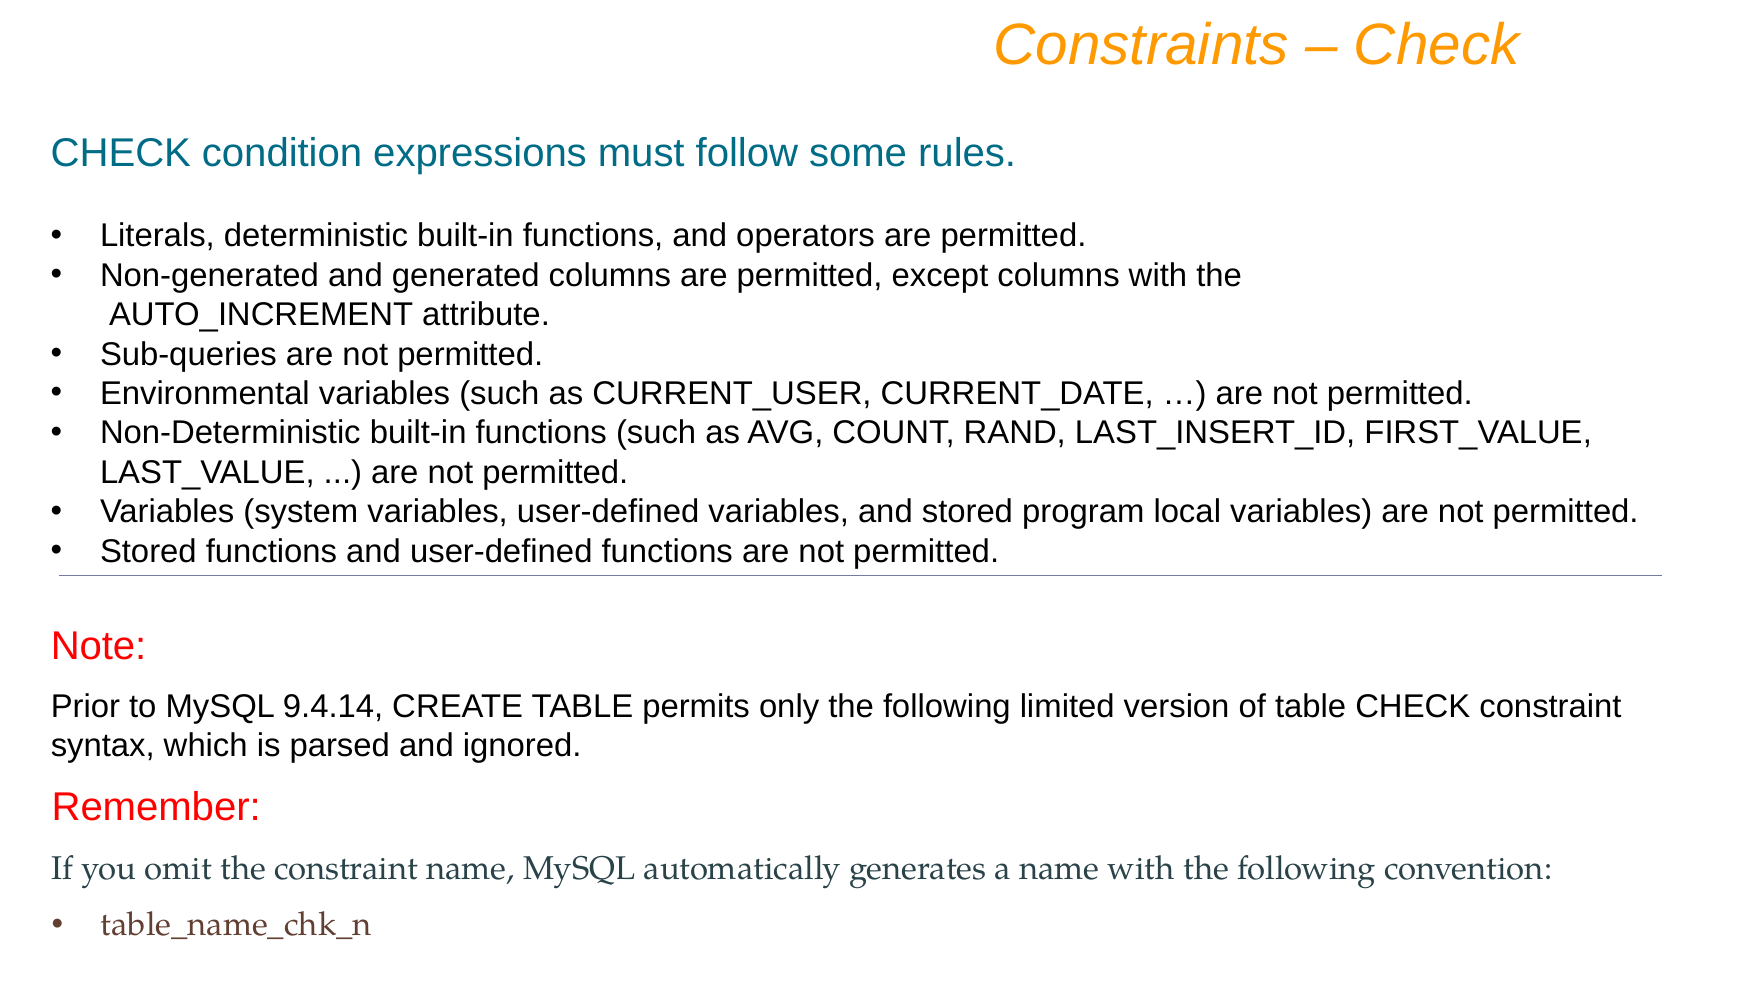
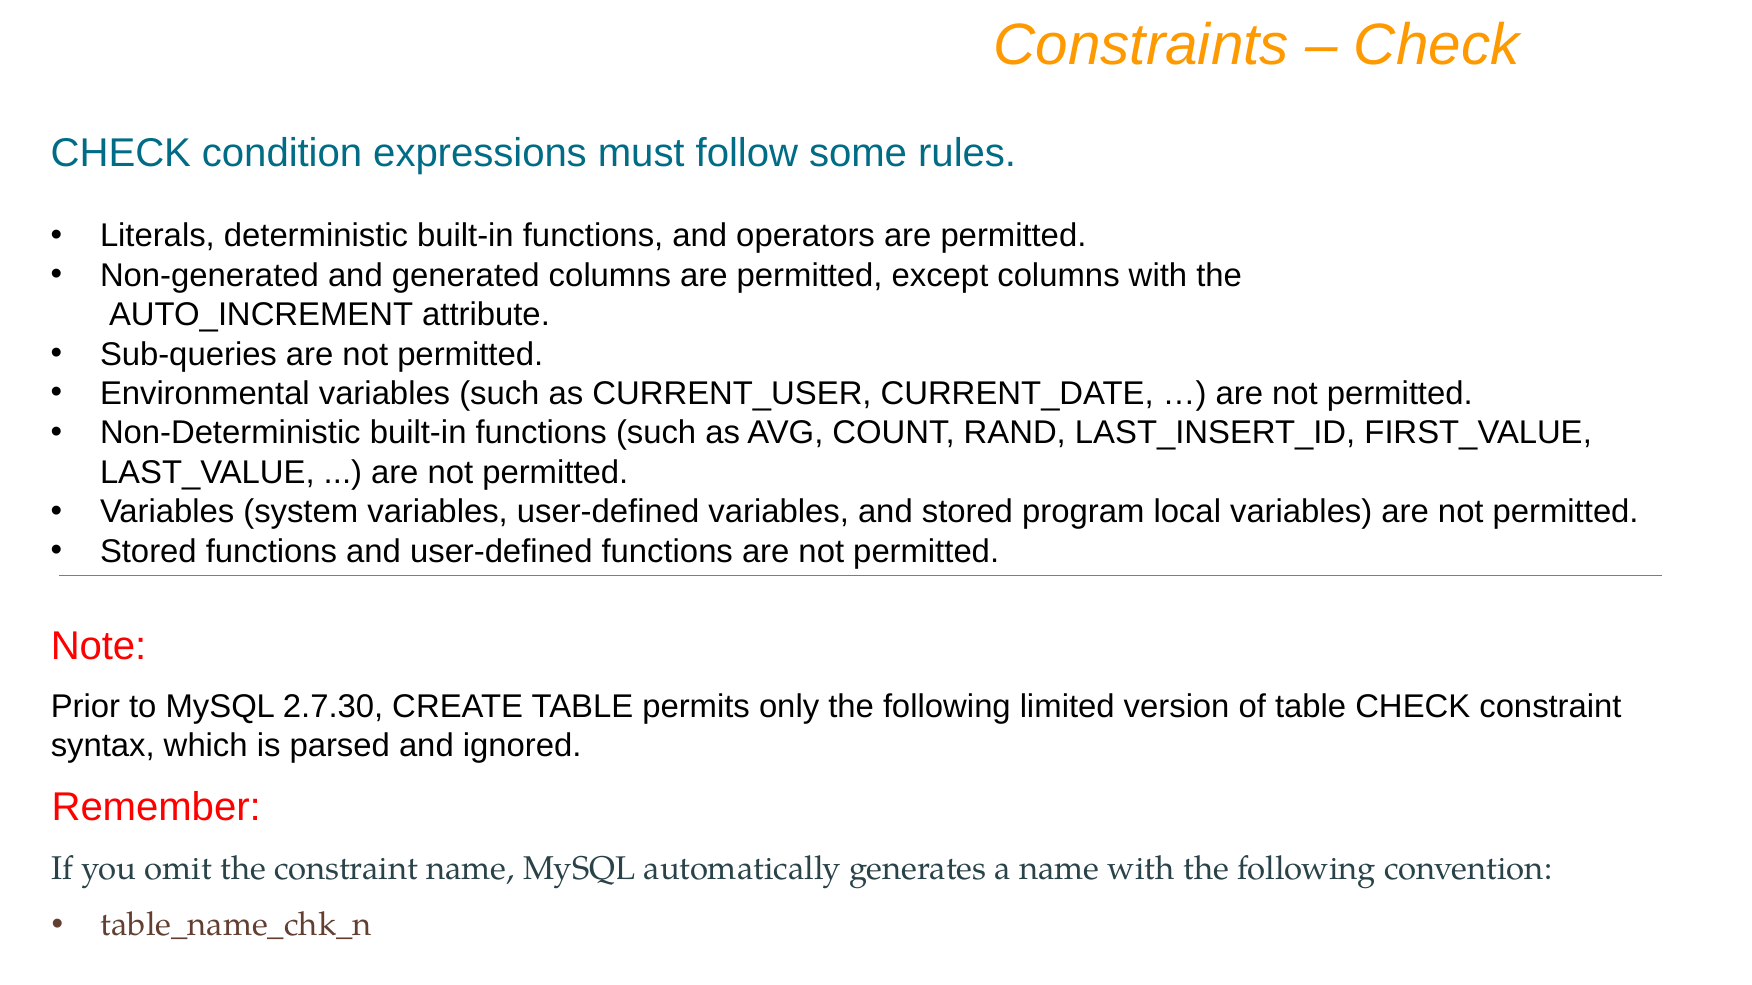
9.4.14: 9.4.14 -> 2.7.30 (333, 707)
